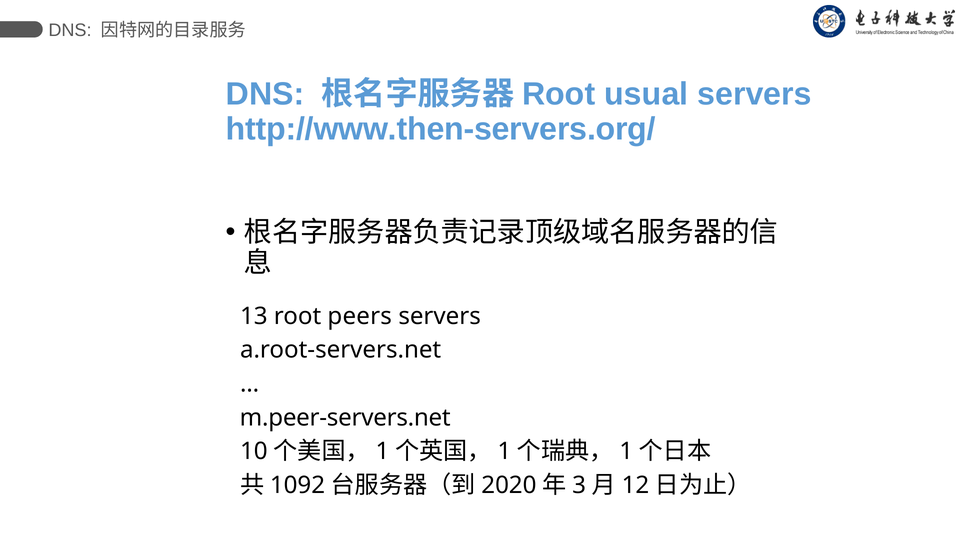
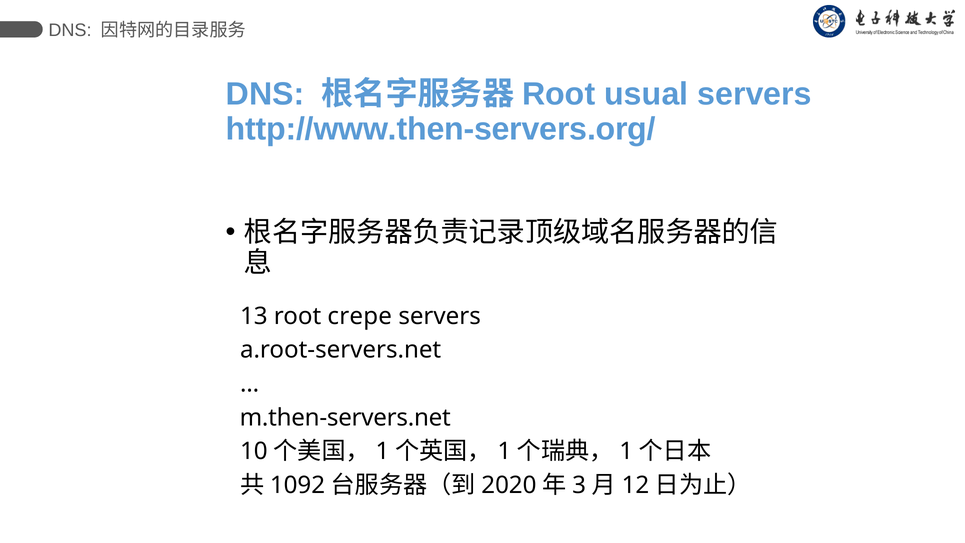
peers: peers -> crepe (360, 316)
m.peer-servers.net: m.peer-servers.net -> m.then-servers.net (345, 417)
